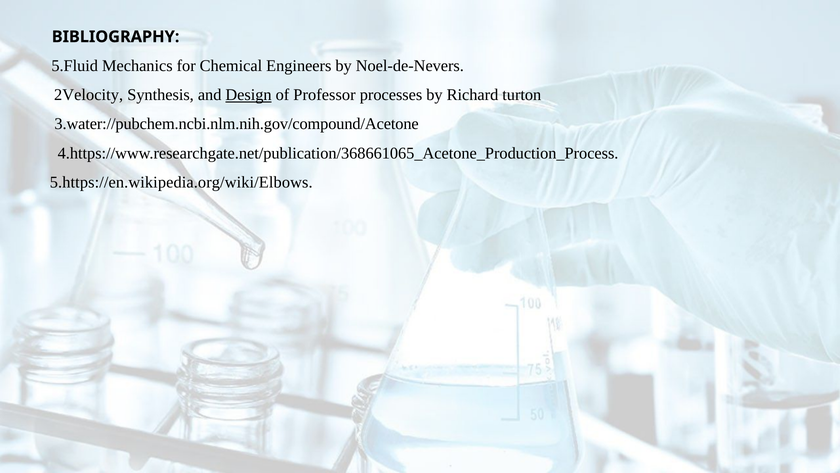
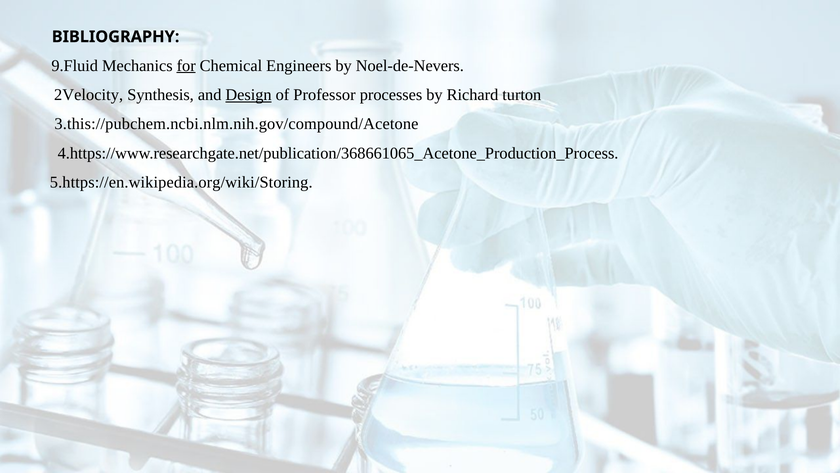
5.Fluid: 5.Fluid -> 9.Fluid (75, 66)
for underline: none -> present (186, 66)
3.water://pubchem.ncbi.nlm.nih.gov/compound/Acetone: 3.water://pubchem.ncbi.nlm.nih.gov/compound/Acetone -> 3.this://pubchem.ncbi.nlm.nih.gov/compound/Acetone (236, 124)
5.https://en.wikipedia.org/wiki/Elbows: 5.https://en.wikipedia.org/wiki/Elbows -> 5.https://en.wikipedia.org/wiki/Storing (181, 182)
